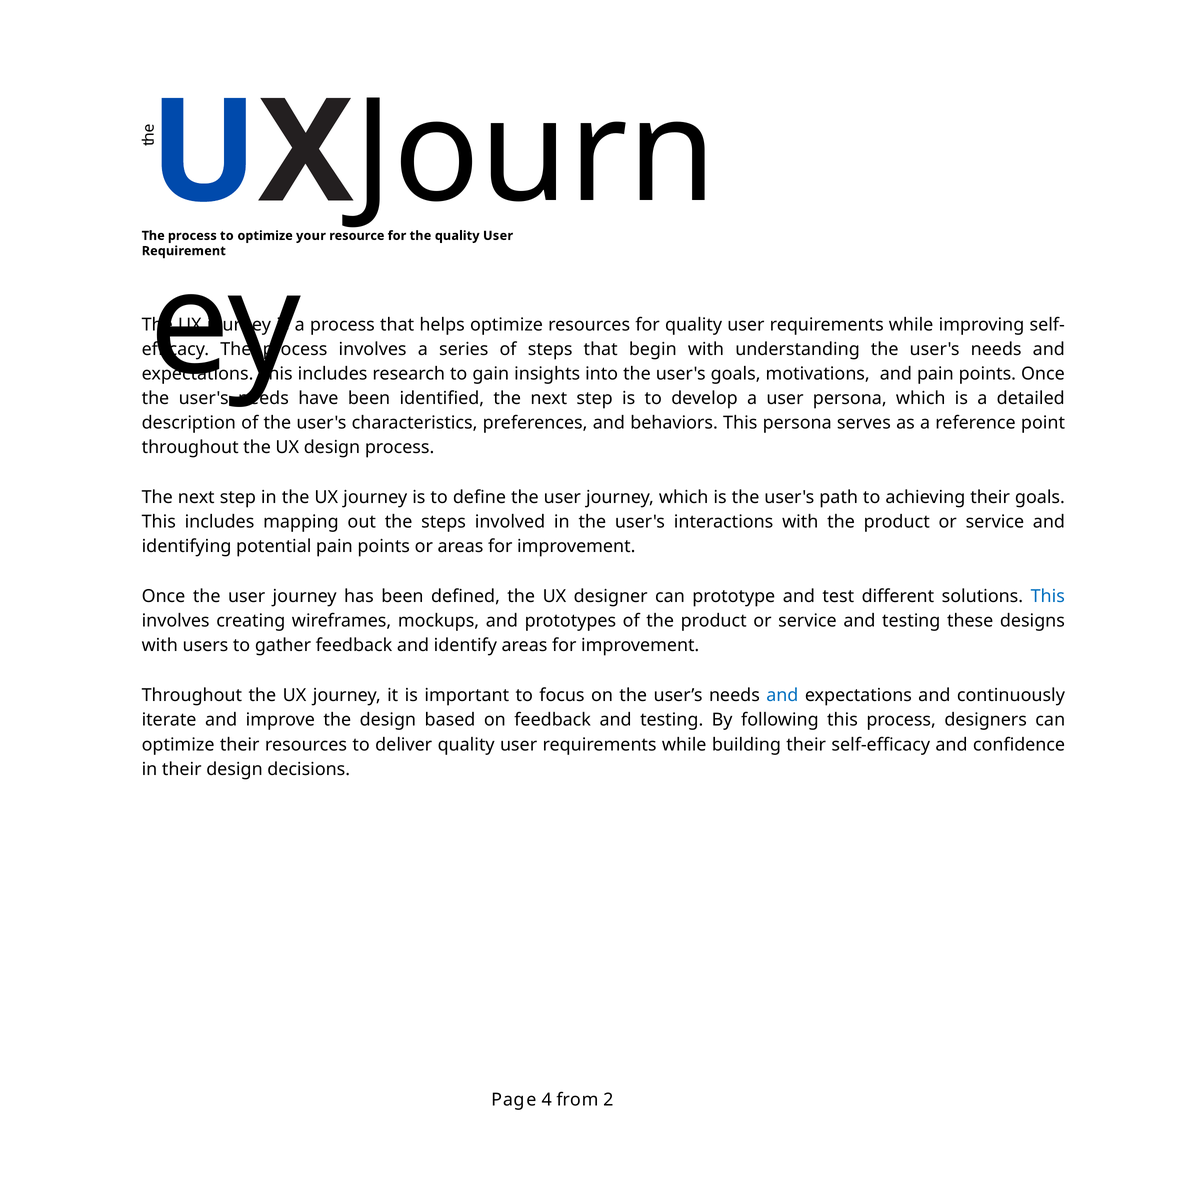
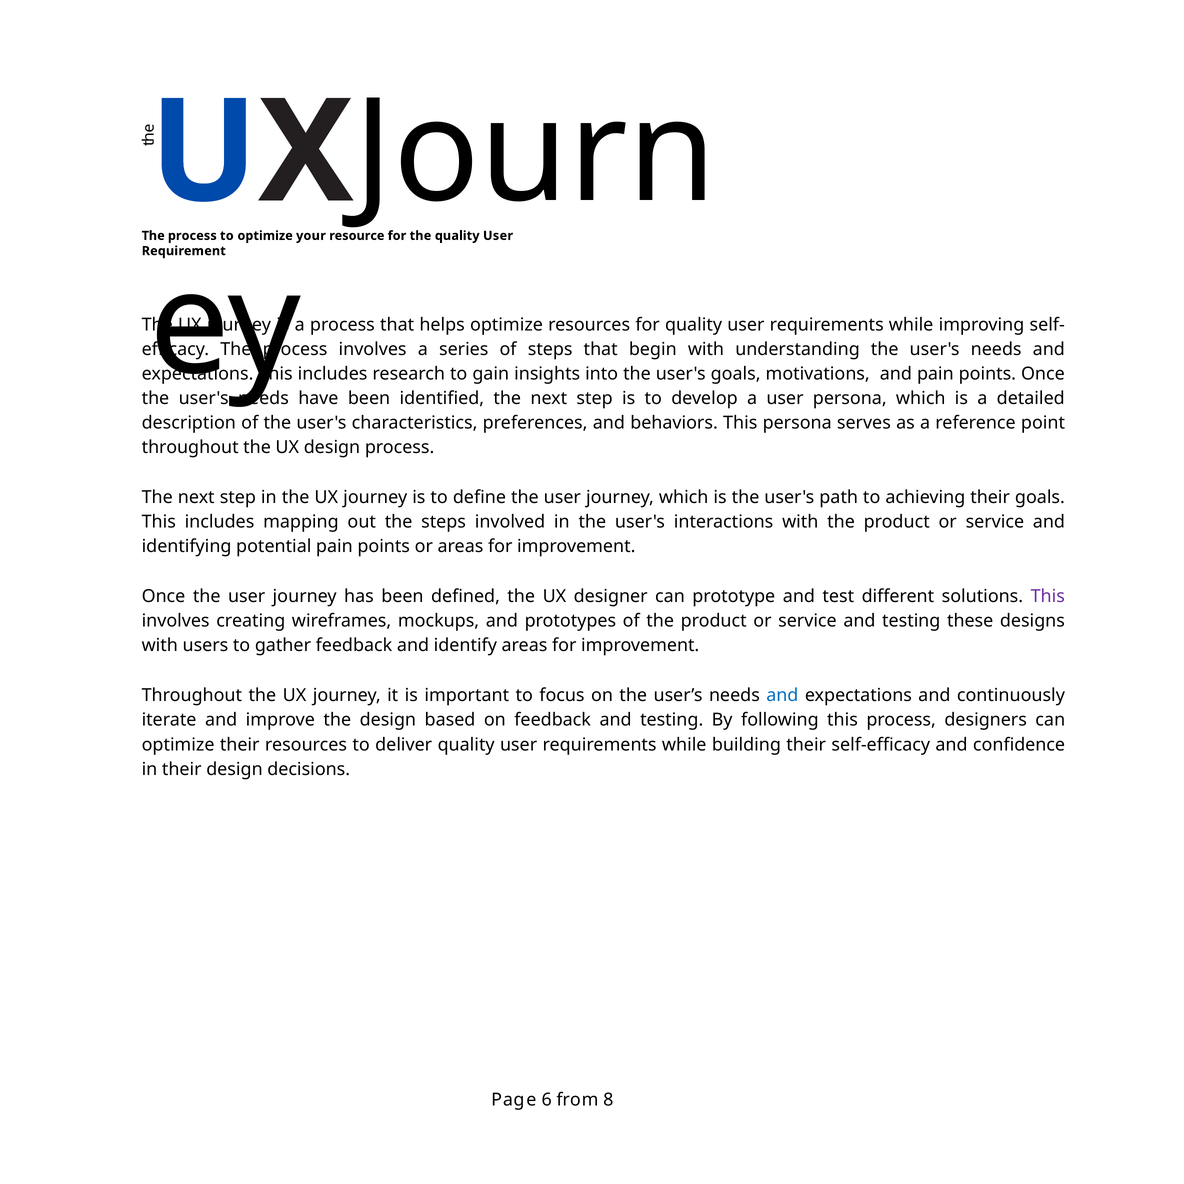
This colour: blue -> purple (1048, 596)
4: 4 -> 6 (547, 1100)
2: 2 -> 8 (608, 1100)
